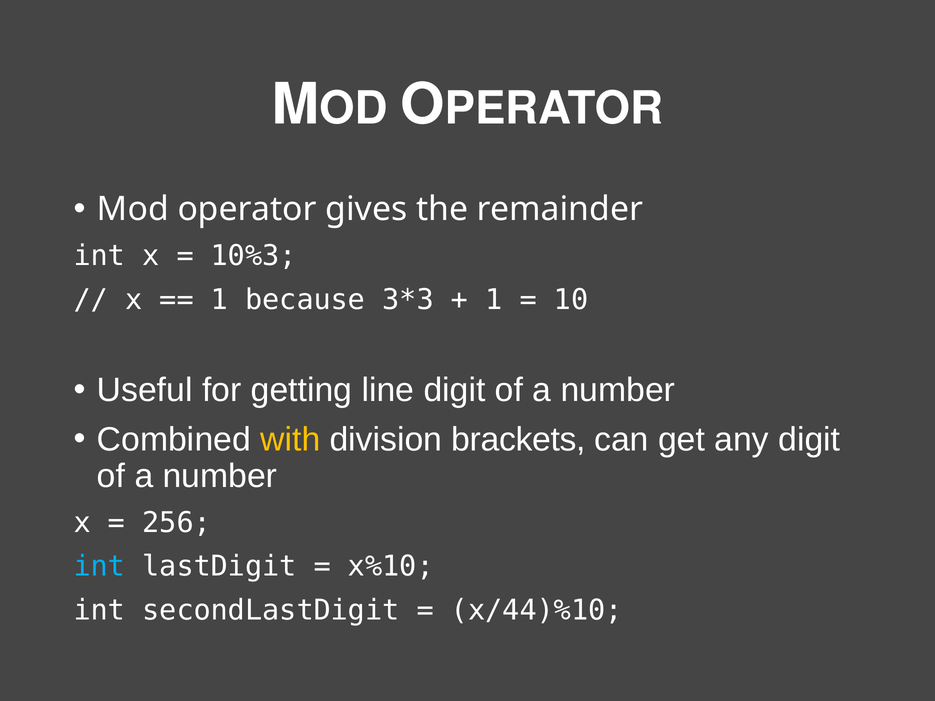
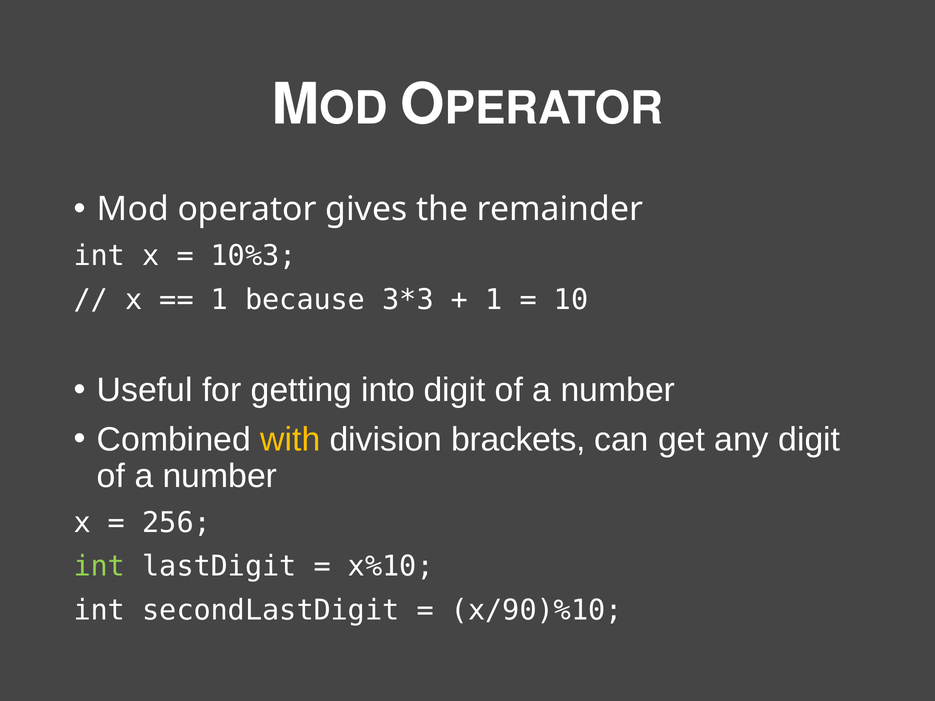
line: line -> into (388, 390)
int colour: light blue -> light green (99, 567)
x/44)%10: x/44)%10 -> x/90)%10 (537, 611)
